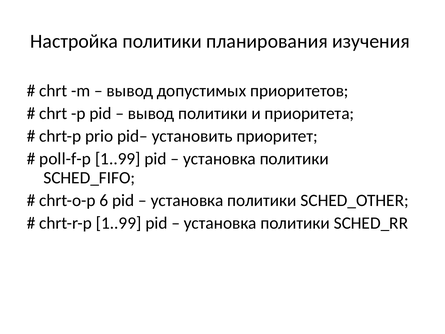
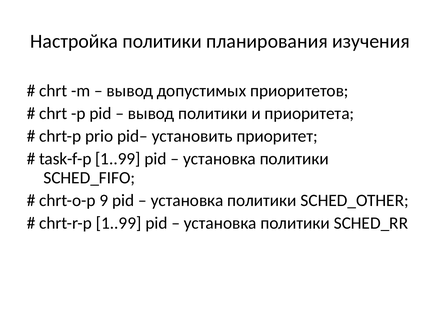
poll-f-p: poll-f-p -> task-f-p (65, 159)
6: 6 -> 9 (104, 200)
